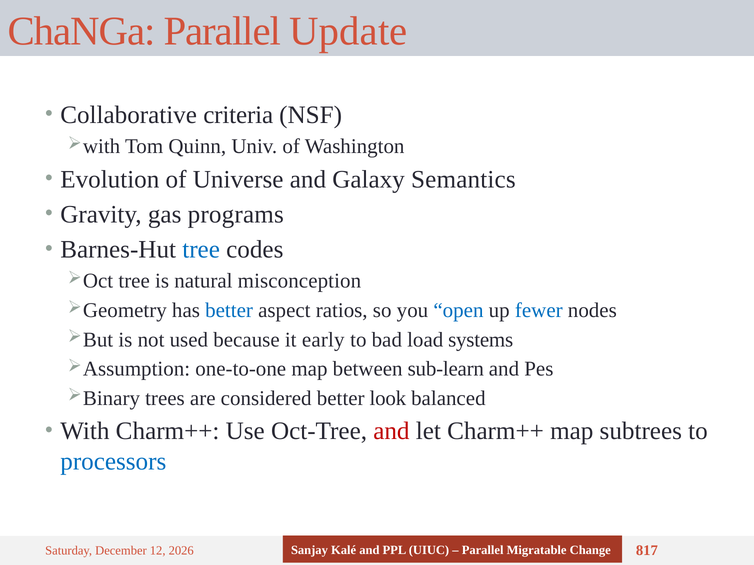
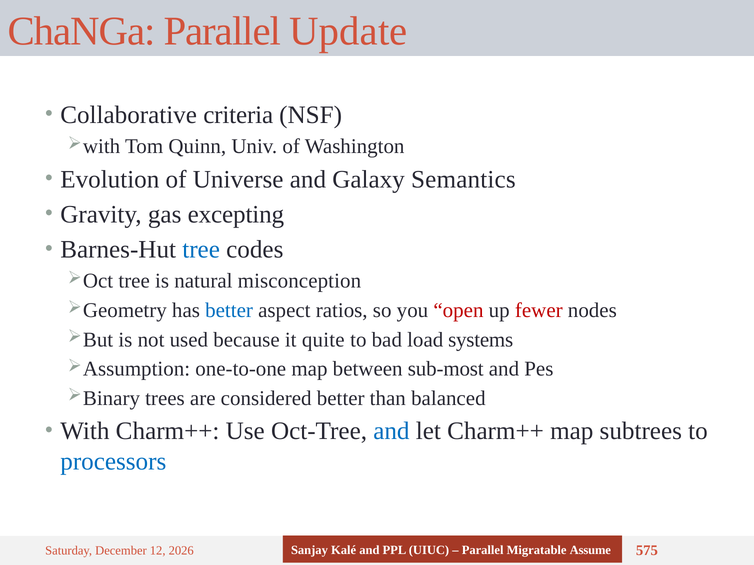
programs: programs -> excepting (236, 215)
open colour: blue -> red (458, 311)
fewer colour: blue -> red (539, 311)
early: early -> quite (323, 340)
sub-learn: sub-learn -> sub-most (446, 369)
look: look -> than (388, 399)
and colour: red -> blue (391, 432)
Change: Change -> Assume (590, 550)
817: 817 -> 575 (647, 551)
